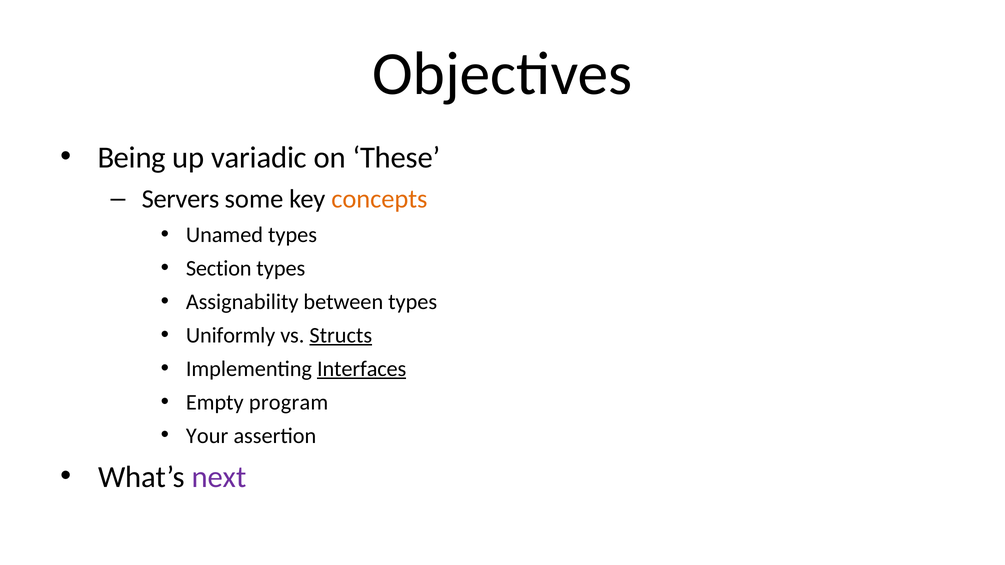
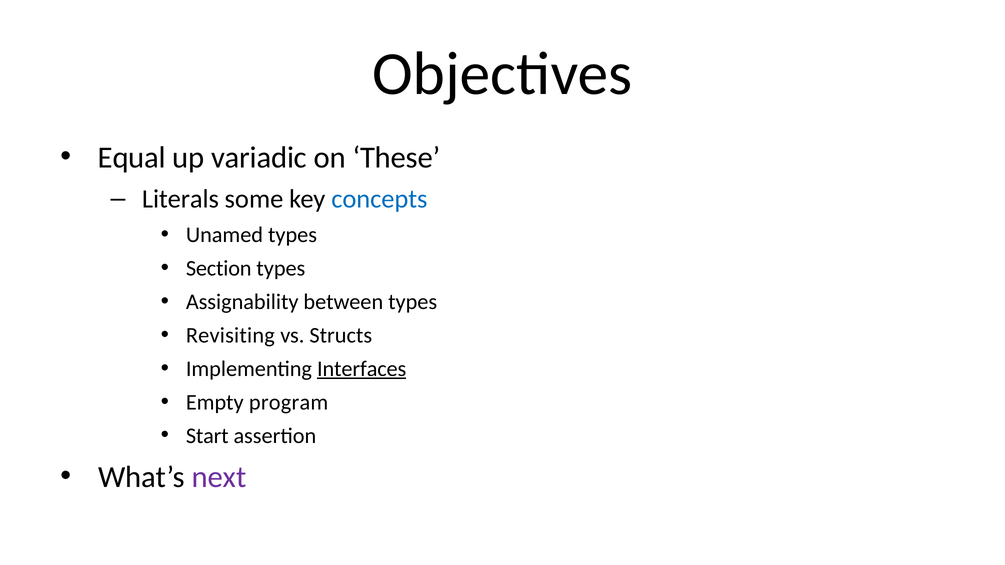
Being: Being -> Equal (132, 158)
Servers: Servers -> Literals (180, 199)
concepts colour: orange -> blue (379, 199)
Uniformly: Uniformly -> Revisiting (230, 335)
Structs underline: present -> none (341, 335)
Your: Your -> Start (207, 436)
